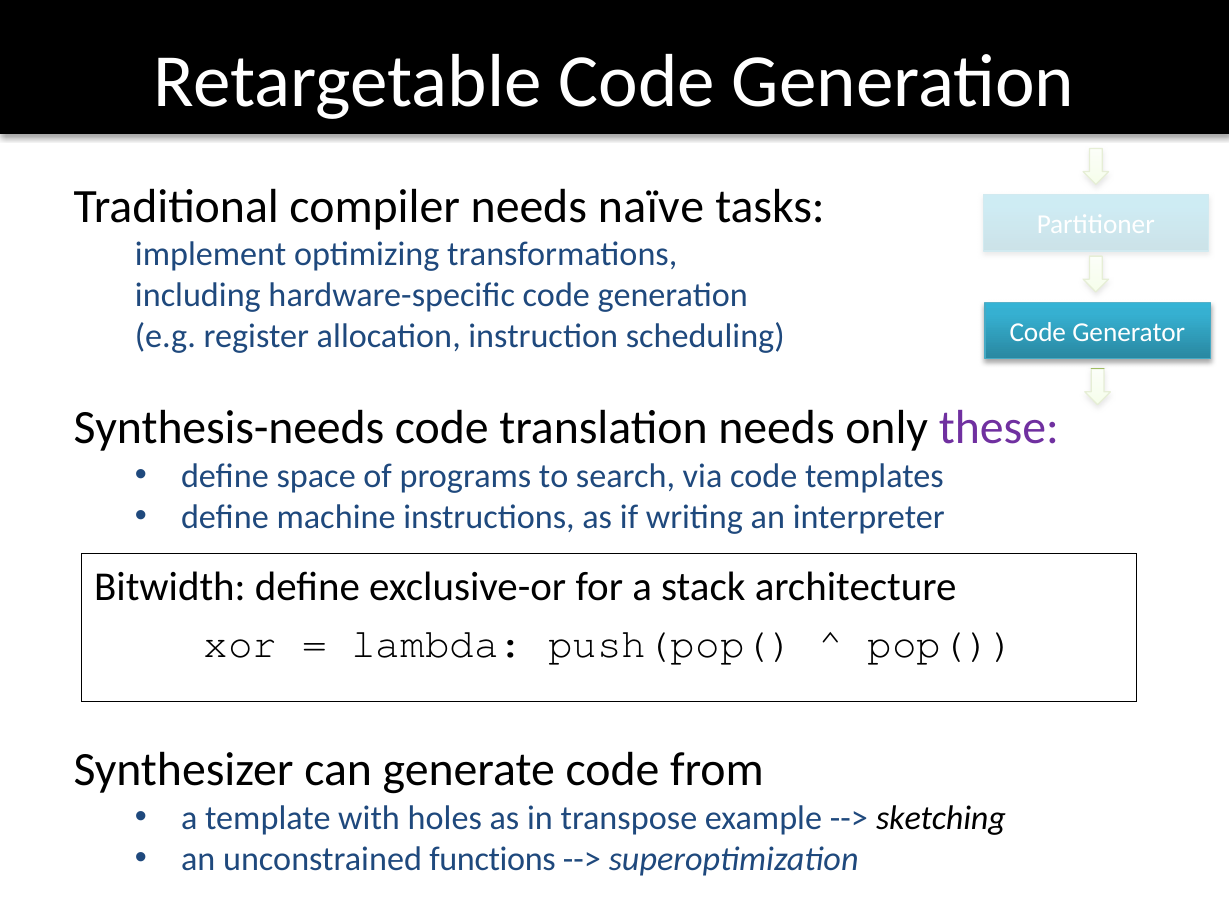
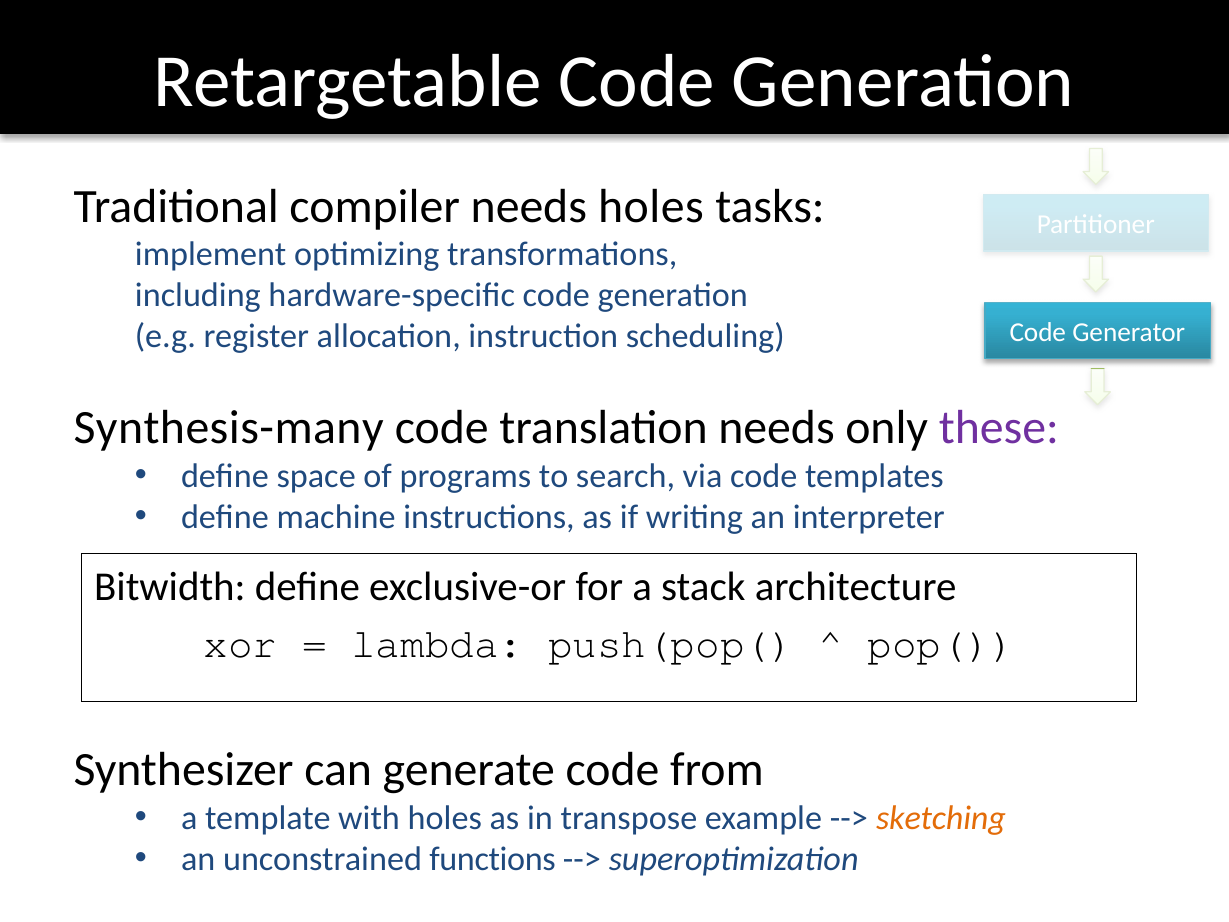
needs naïve: naïve -> holes (651, 206)
Synthesis-needs: Synthesis-needs -> Synthesis-many (229, 428)
sketching colour: black -> orange (941, 818)
